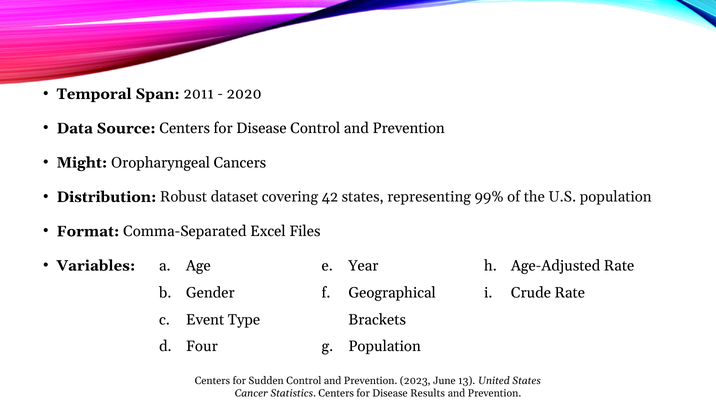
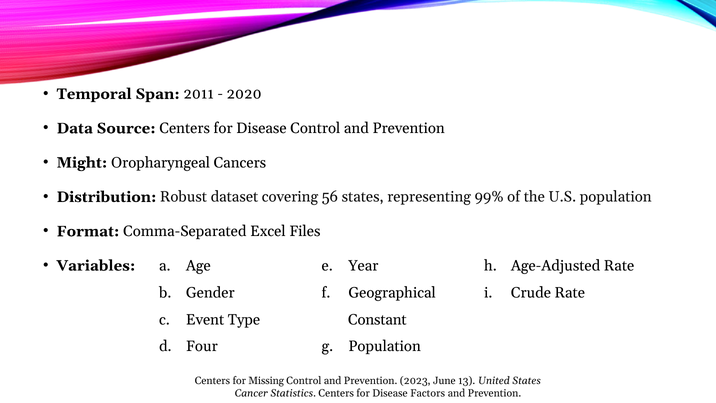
42: 42 -> 56 (330, 197)
Brackets: Brackets -> Constant (377, 319)
Sudden: Sudden -> Missing (266, 381)
Results: Results -> Factors (428, 393)
